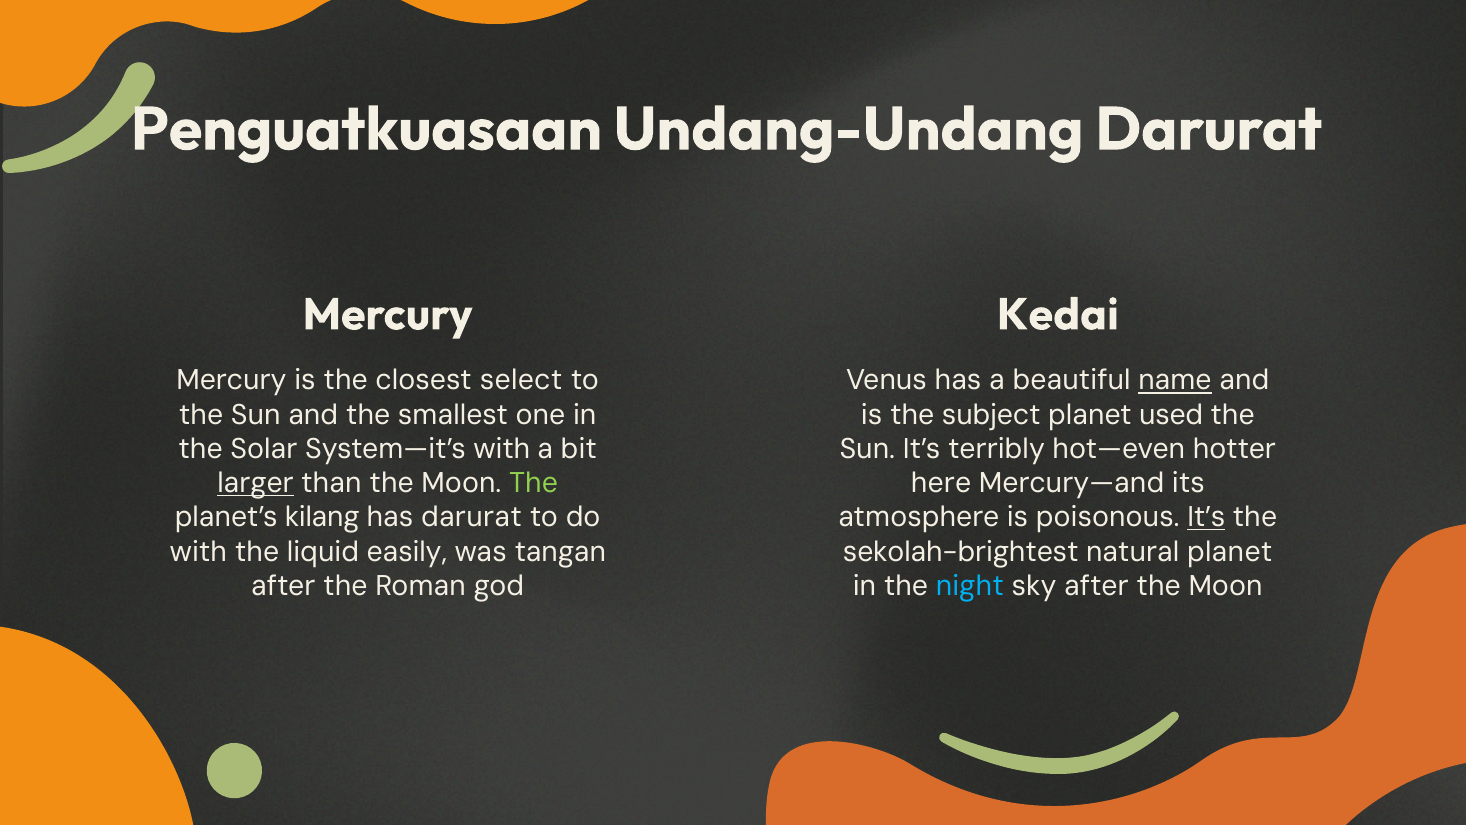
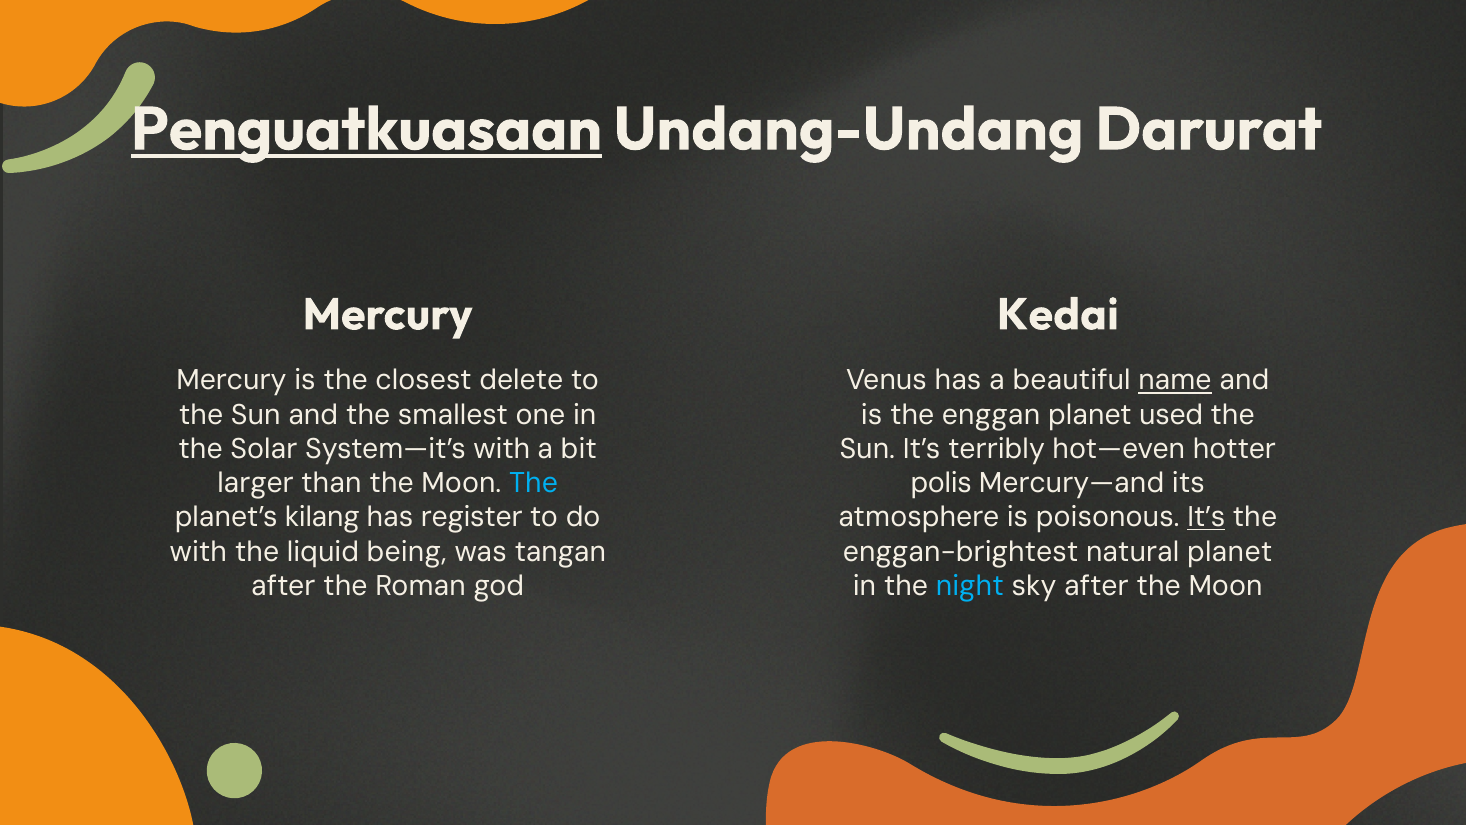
Penguatkuasaan underline: none -> present (366, 129)
select: select -> delete (521, 380)
subject: subject -> enggan (991, 414)
larger underline: present -> none (256, 483)
The colour: light green -> light blue (534, 483)
here: here -> polis (941, 483)
has darurat: darurat -> register (472, 517)
easily: easily -> being (407, 551)
sekolah-brightest: sekolah-brightest -> enggan-brightest (961, 551)
